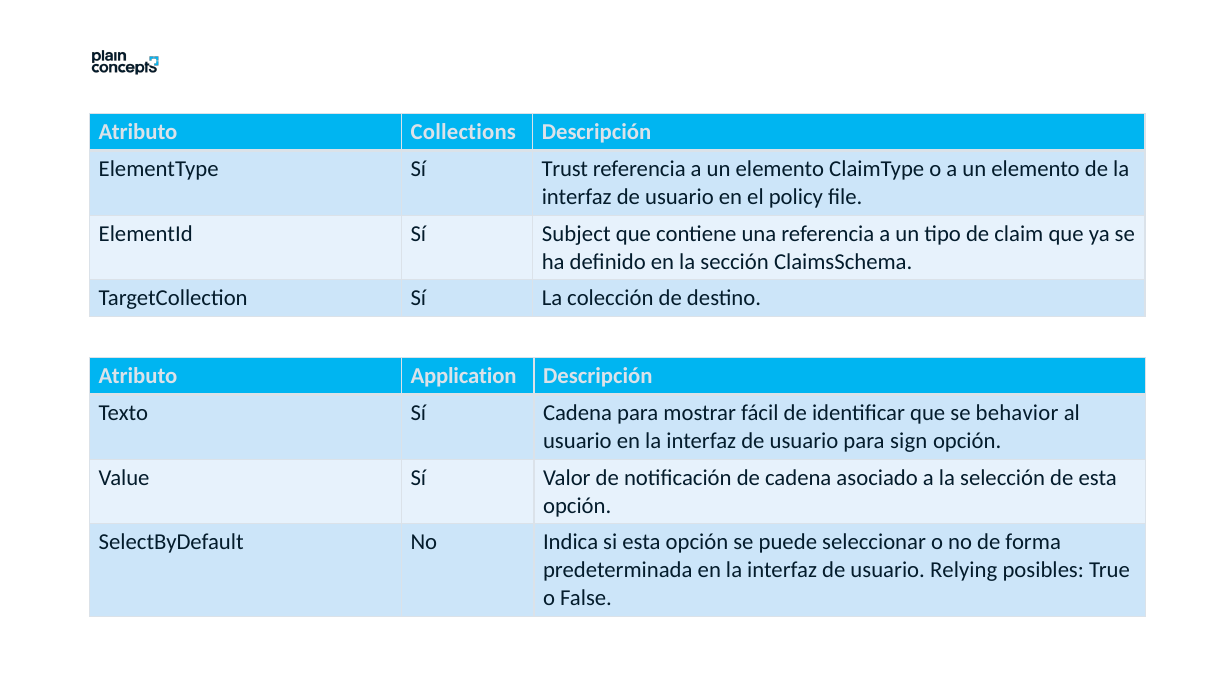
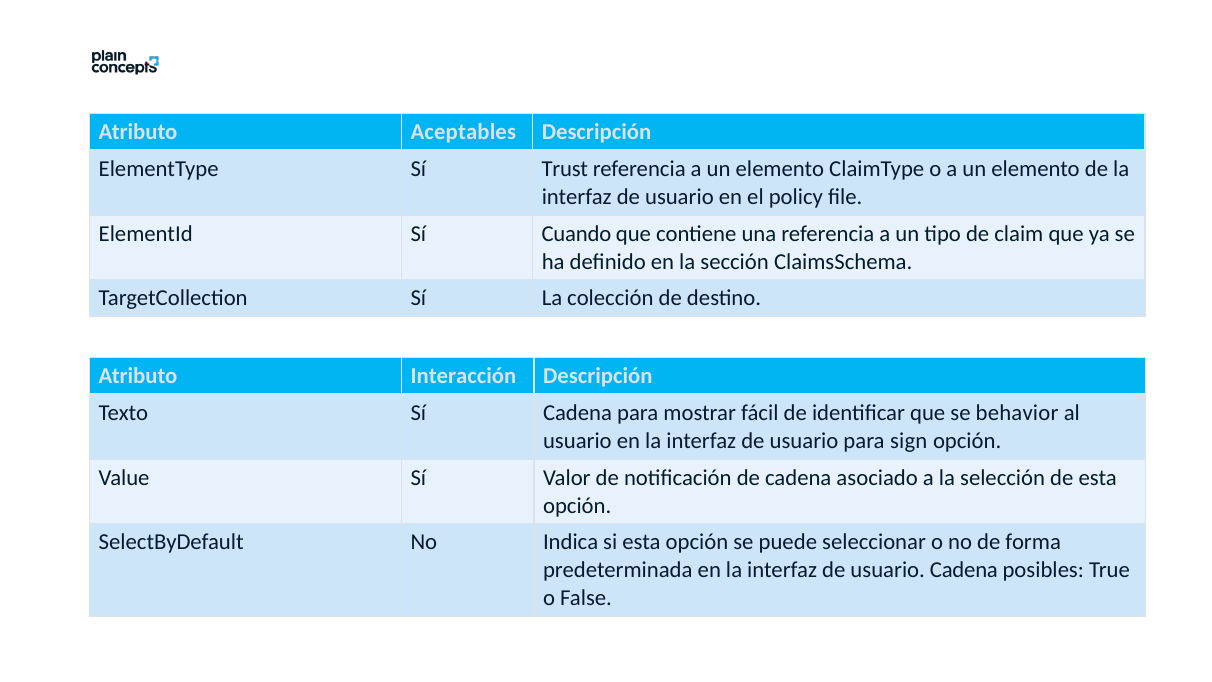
Collections: Collections -> Aceptables (463, 132)
Subject: Subject -> Cuando (576, 234)
Application: Application -> Interacción (463, 376)
usuario Relying: Relying -> Cadena (964, 570)
